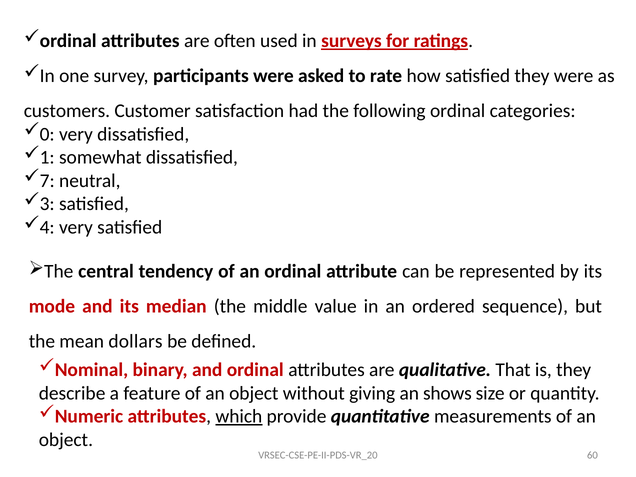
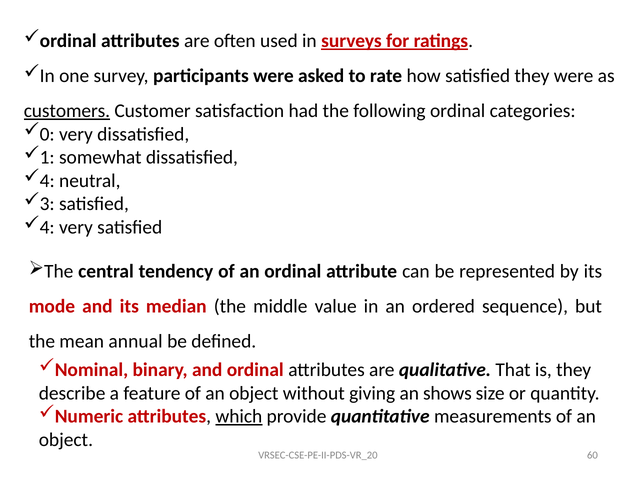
customers underline: none -> present (67, 111)
7: 7 -> 4 (47, 181)
dollars: dollars -> annual (136, 341)
